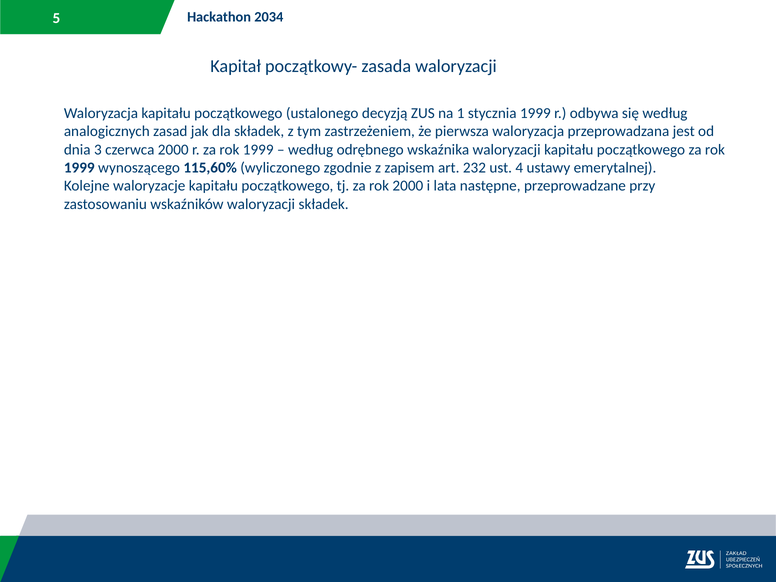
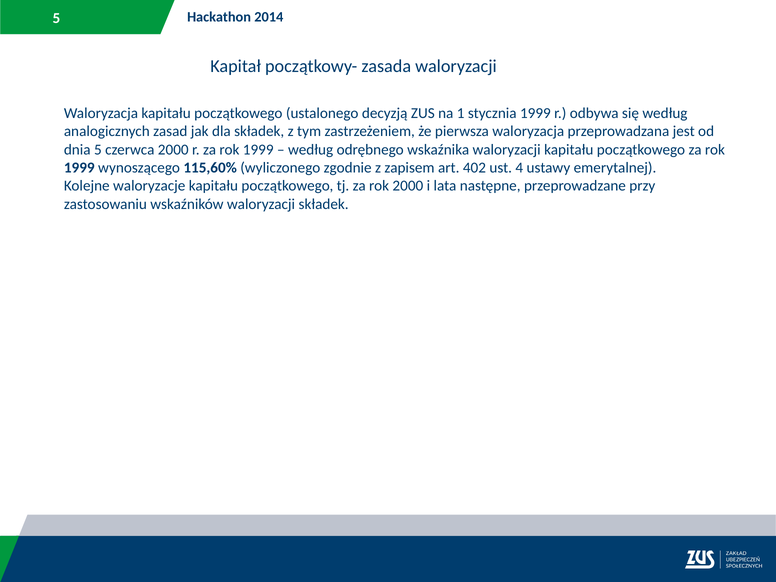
2034: 2034 -> 2014 (269, 17)
dnia 3: 3 -> 5 (98, 150)
232: 232 -> 402 (474, 168)
